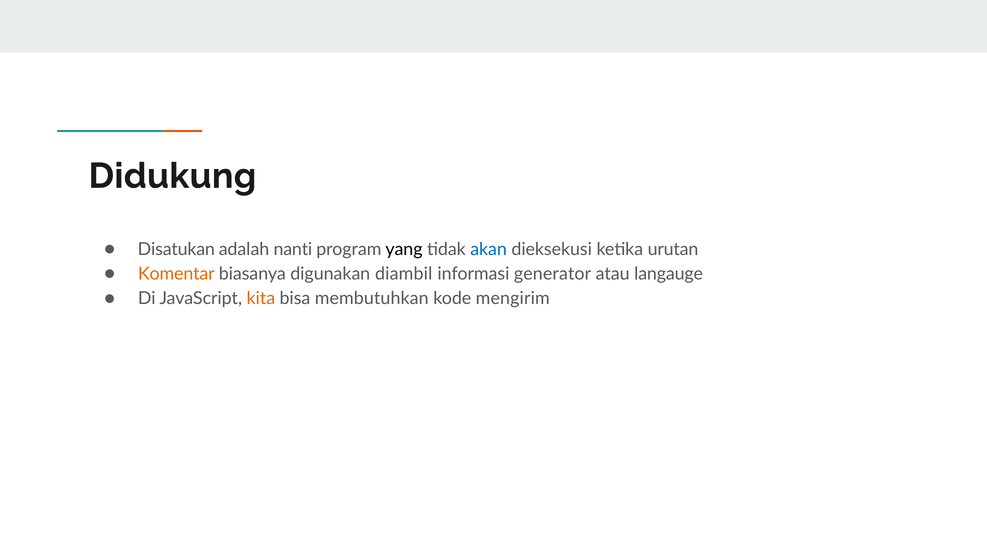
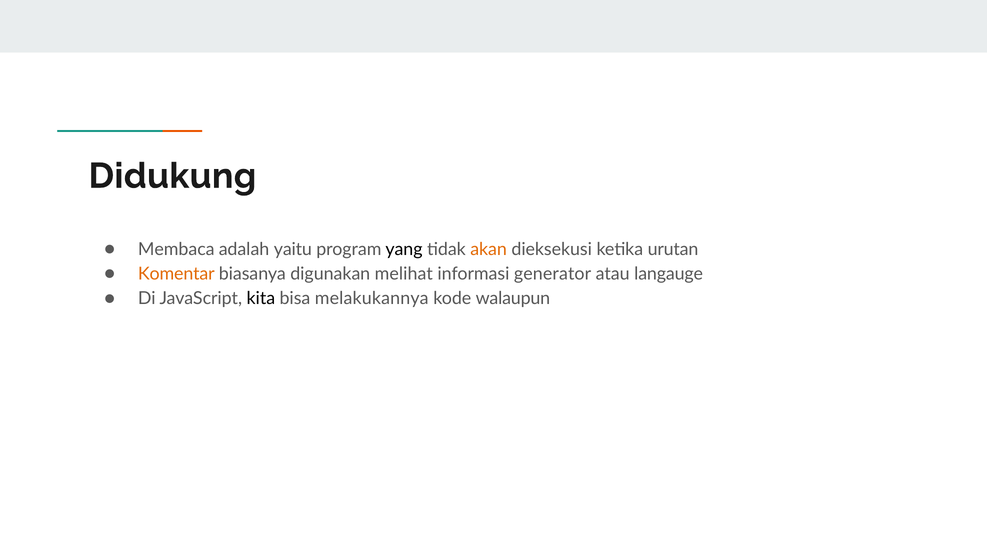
Disatukan: Disatukan -> Membaca (176, 249)
nanti: nanti -> yaitu (293, 249)
akan colour: blue -> orange (489, 249)
diambil: diambil -> melihat (404, 274)
kita colour: orange -> black (261, 299)
membutuhkan: membutuhkan -> melakukannya (372, 299)
mengirim: mengirim -> walaupun (513, 299)
